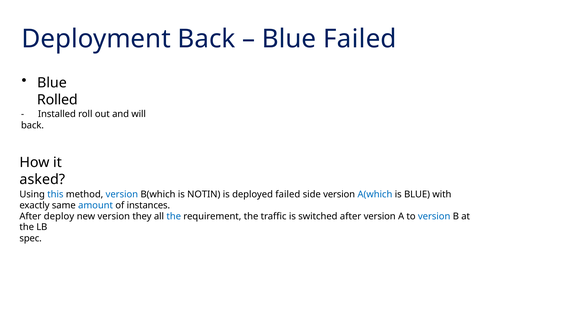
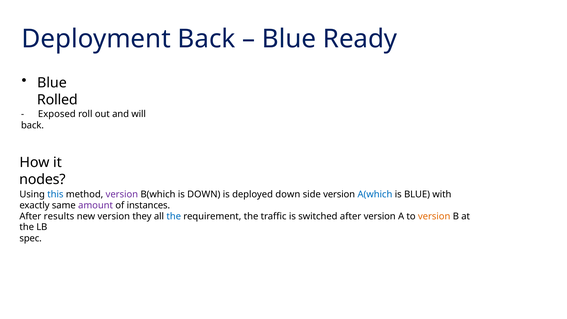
Blue Failed: Failed -> Ready (360, 39)
Installed: Installed -> Exposed (57, 114)
asked: asked -> nodes (42, 180)
version colour: blue -> purple (122, 194)
is NOTIN: NOTIN -> DOWN (204, 194)
deployed failed: failed -> down (288, 194)
amount colour: blue -> purple (96, 205)
deploy: deploy -> results (59, 216)
version colour: blue -> orange (434, 216)
